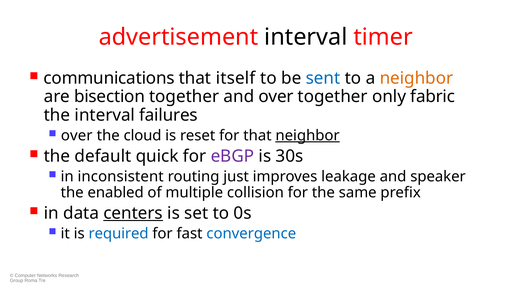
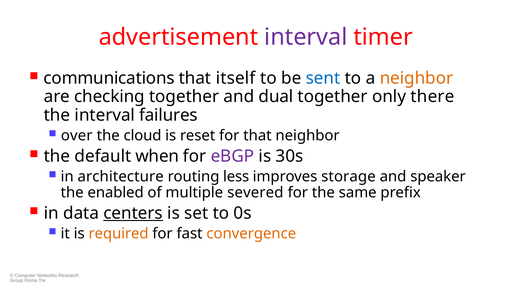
interval colour: black -> purple (306, 37)
bisection: bisection -> checking (109, 97)
and over: over -> dual (276, 97)
fabric: fabric -> there (432, 97)
neighbor underline: present -> none (308, 135)
quick: quick -> when (157, 156)
inconsistent: inconsistent -> architecture (121, 176)
just: just -> less (236, 176)
leakage: leakage -> storage (348, 176)
collision: collision -> severed (255, 193)
required colour: blue -> orange (119, 234)
convergence colour: blue -> orange (251, 234)
